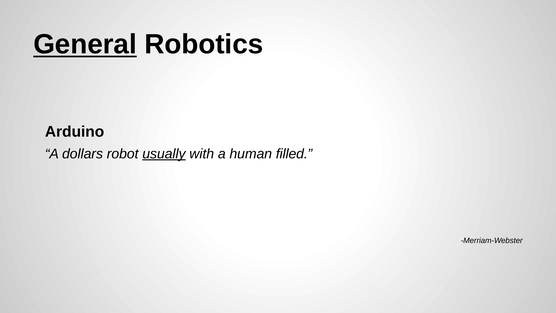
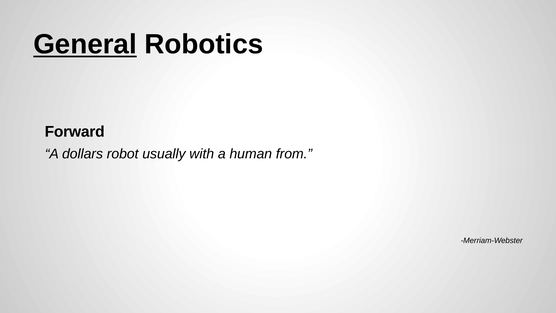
Arduino: Arduino -> Forward (75, 132)
usually underline: present -> none (164, 154)
filled: filled -> from (294, 154)
